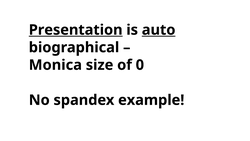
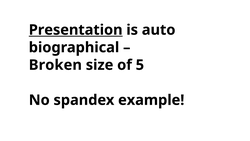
auto underline: present -> none (159, 30)
Monica: Monica -> Broken (55, 65)
0: 0 -> 5 (140, 65)
